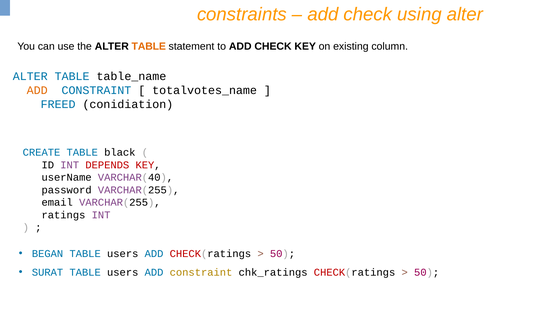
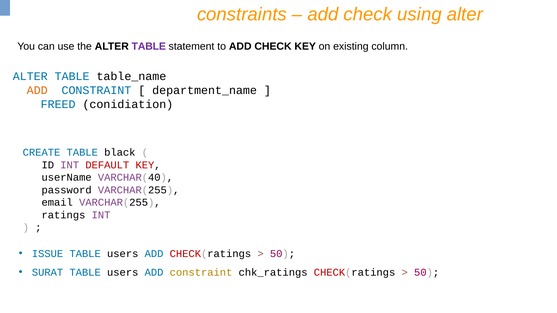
TABLE colour: orange -> purple (149, 46)
totalvotes_name: totalvotes_name -> department_name (205, 90)
DEPENDS: DEPENDS -> DEFAULT (107, 165)
BEGAN: BEGAN -> ISSUE (48, 254)
